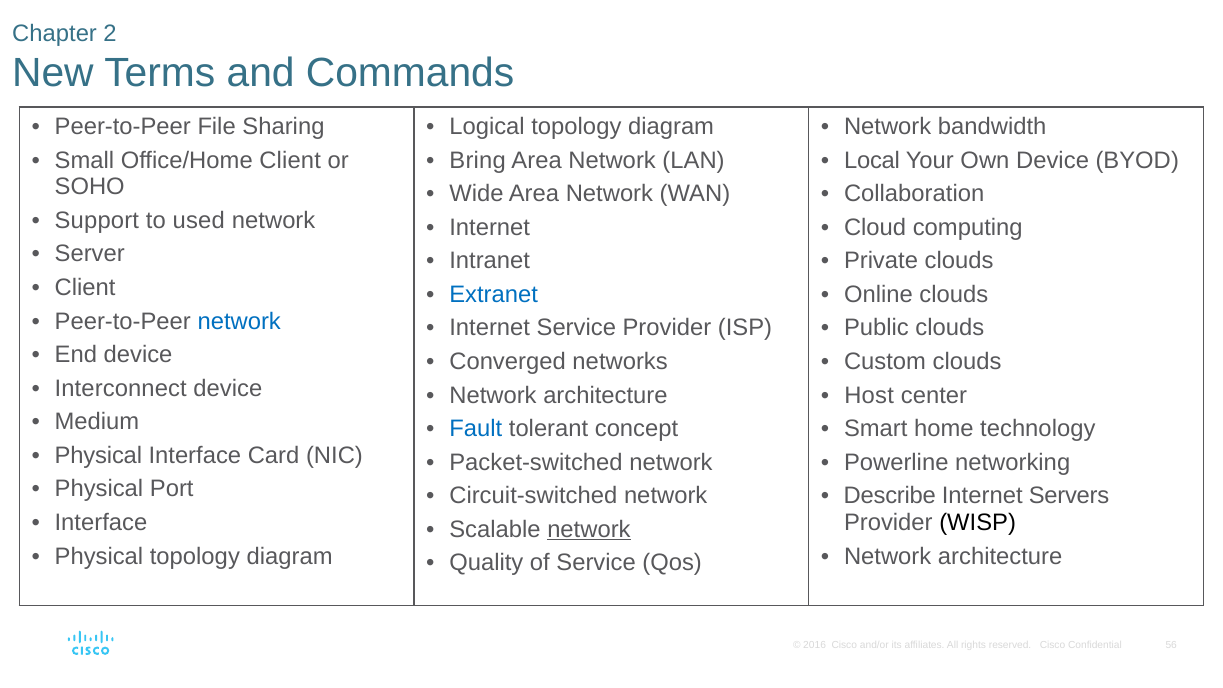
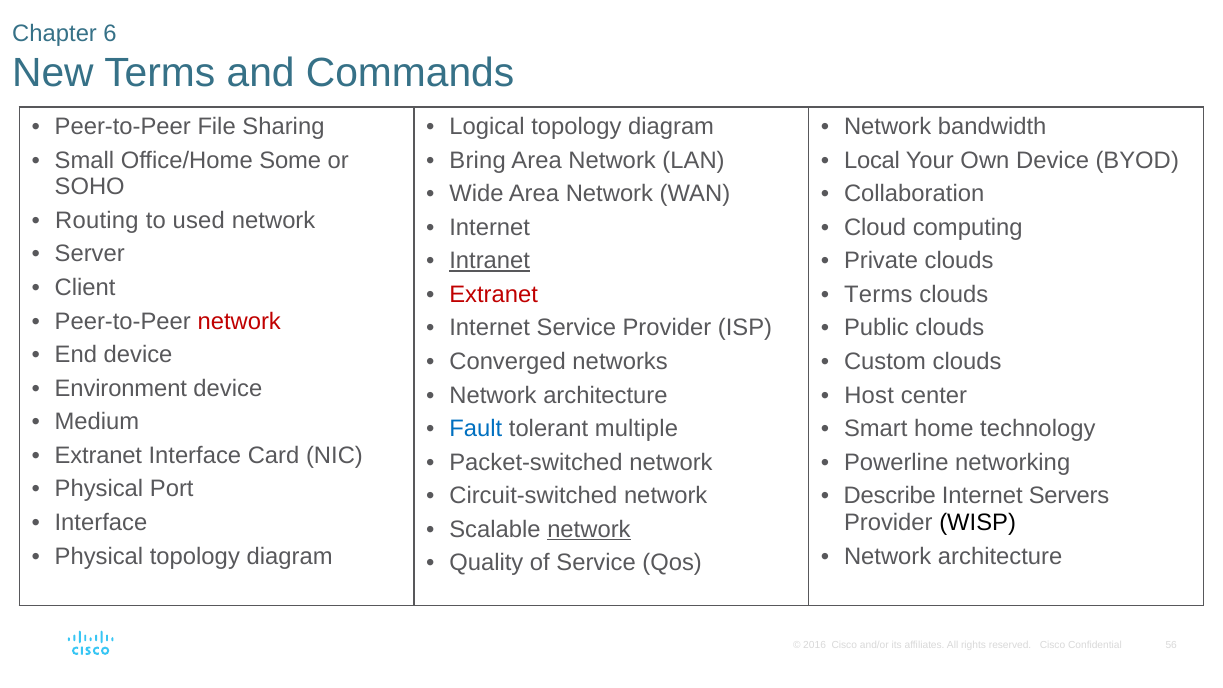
2: 2 -> 6 (110, 33)
Office/Home Client: Client -> Some (290, 160)
Support: Support -> Routing (97, 221)
Intranet underline: none -> present (490, 261)
Extranet colour: blue -> red (494, 294)
Online: Online -> Terms (878, 294)
network colour: blue -> red (239, 321)
Interconnect: Interconnect -> Environment (121, 388)
concept: concept -> multiple (636, 429)
Physical: Physical -> Extranet (98, 455)
